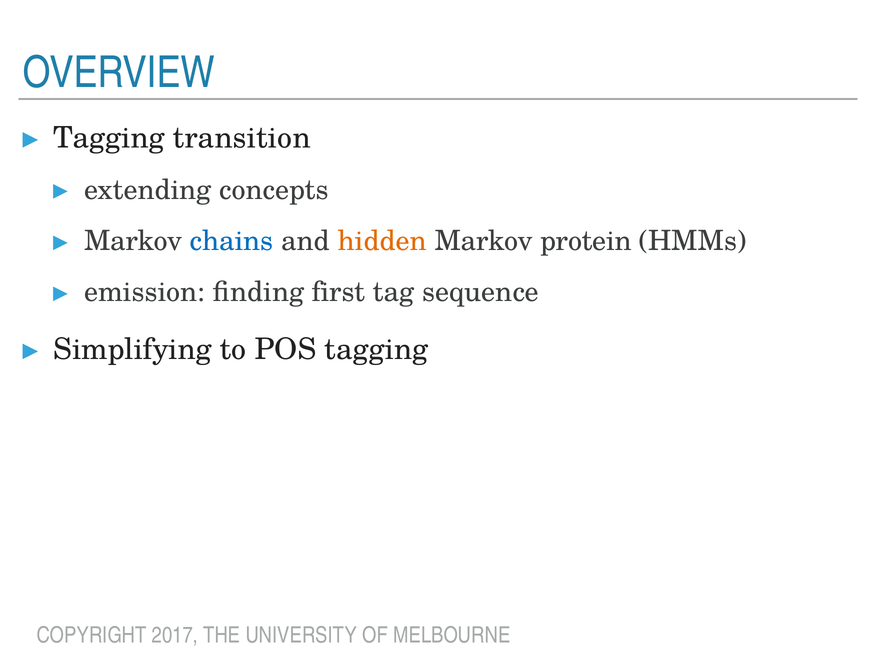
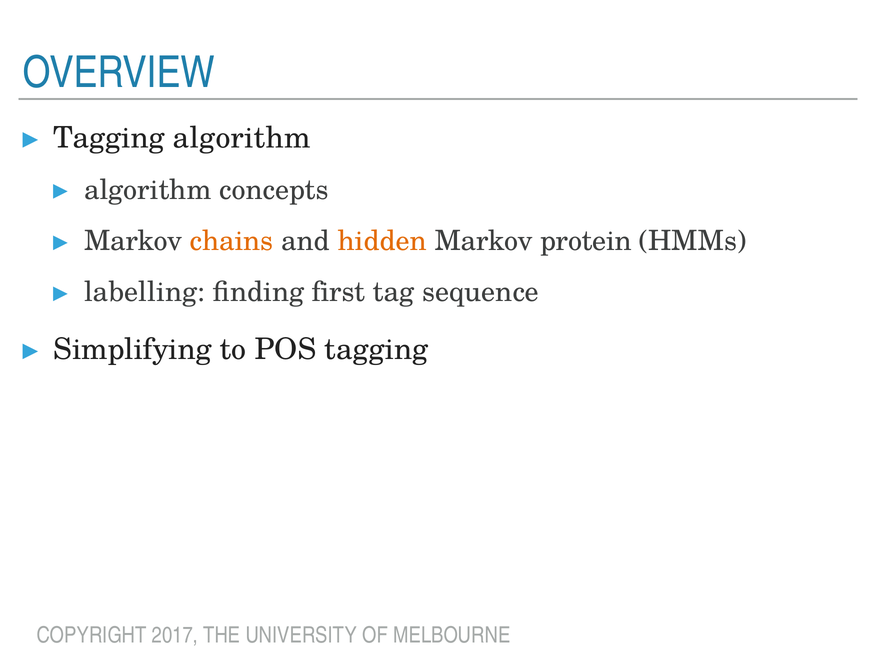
Tagging transition: transition -> algorithm (242, 138)
extending: extending -> algorithm (148, 190)
chains colour: blue -> orange (232, 241)
emission: emission -> labelling (145, 292)
